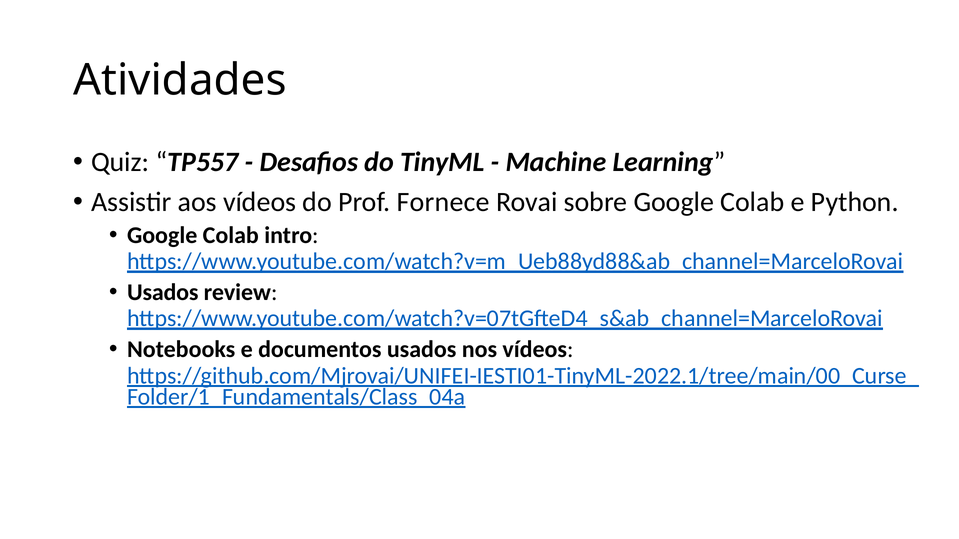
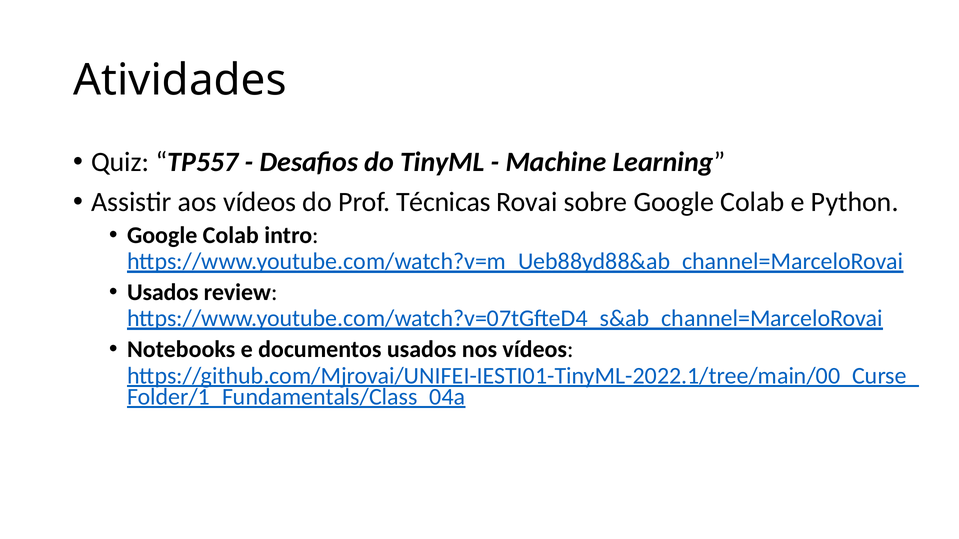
Fornece: Fornece -> Técnicas (443, 202)
